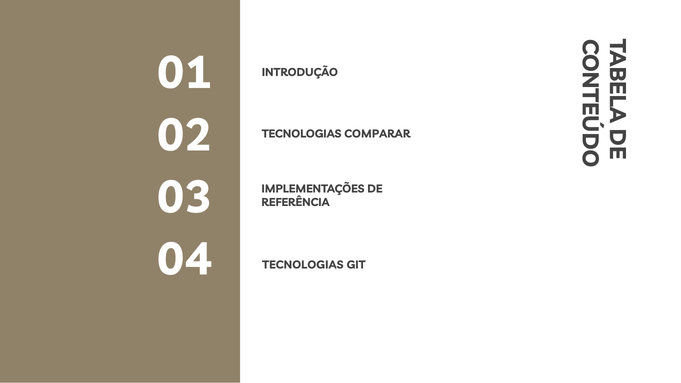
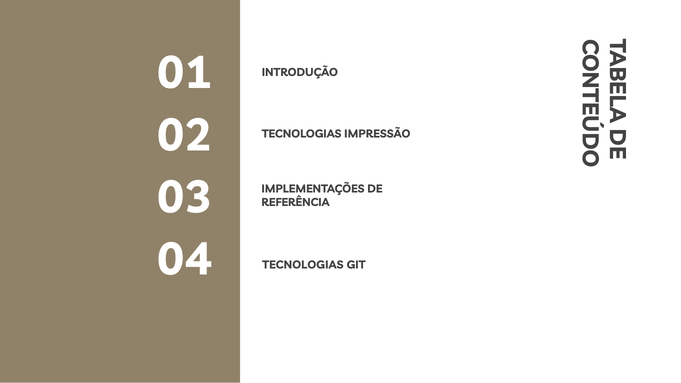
COMPARAR: COMPARAR -> IMPRESSÃO (377, 134)
